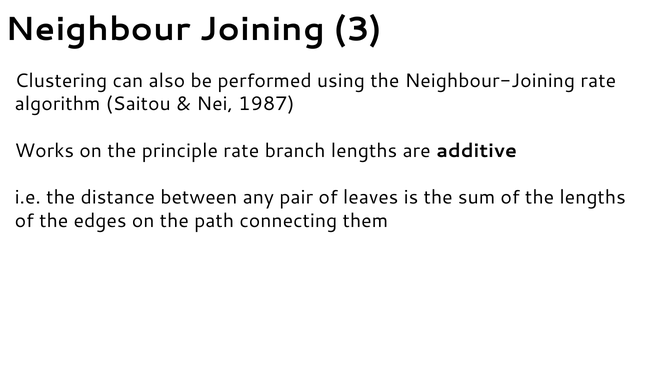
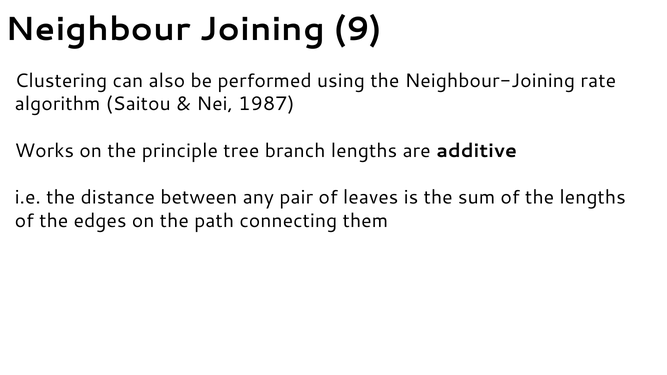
3: 3 -> 9 (358, 29)
principle rate: rate -> tree (241, 151)
